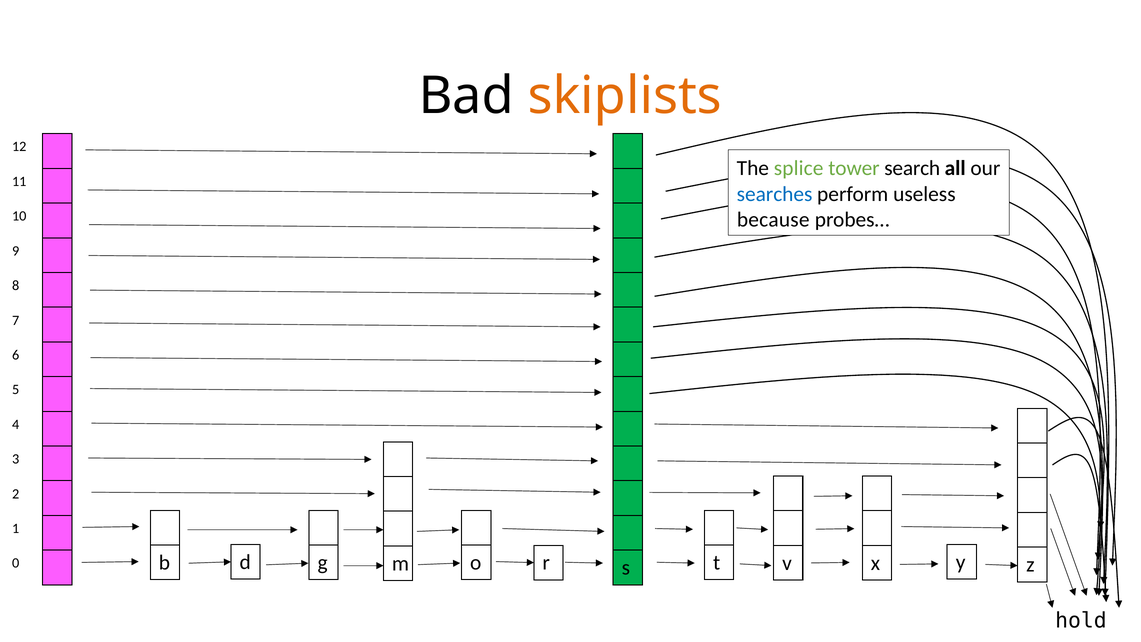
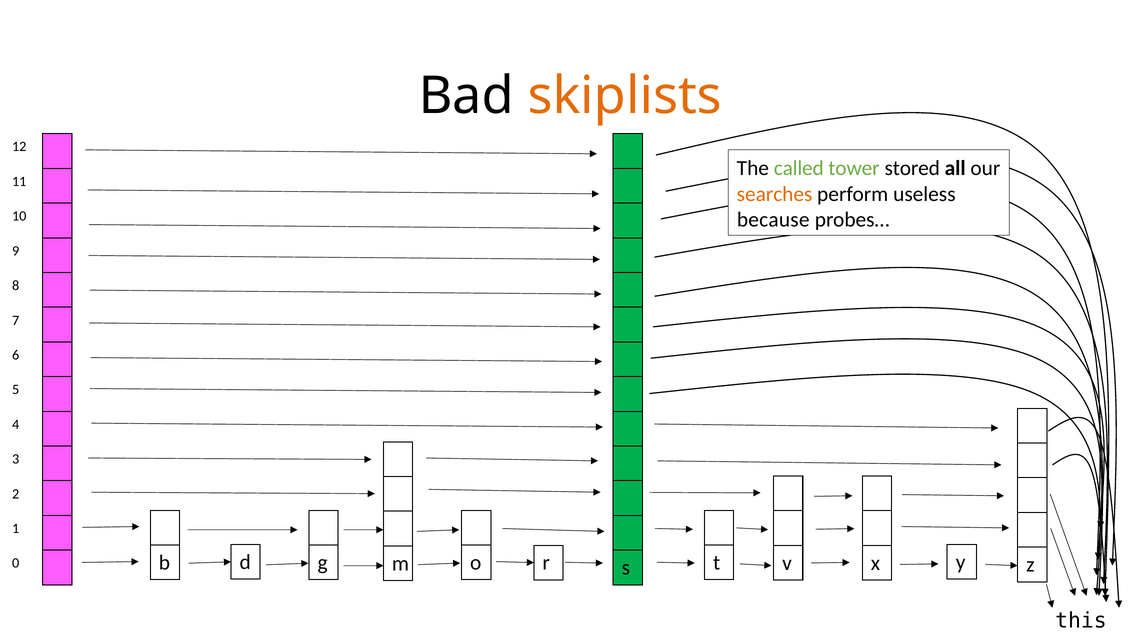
splice: splice -> called (799, 168)
search: search -> stored (912, 168)
searches colour: blue -> orange (775, 194)
hold: hold -> this (1081, 620)
